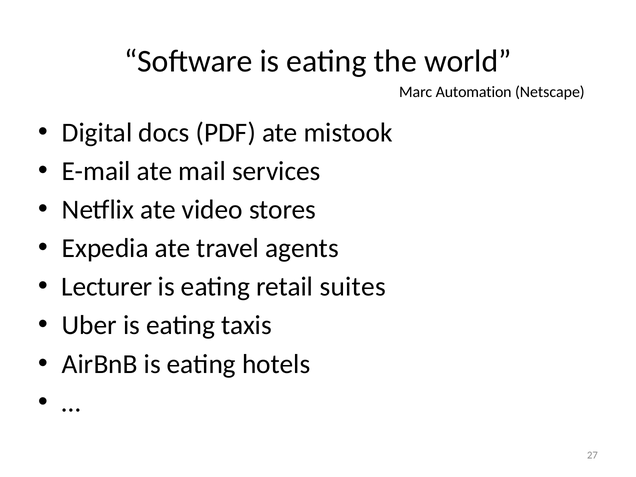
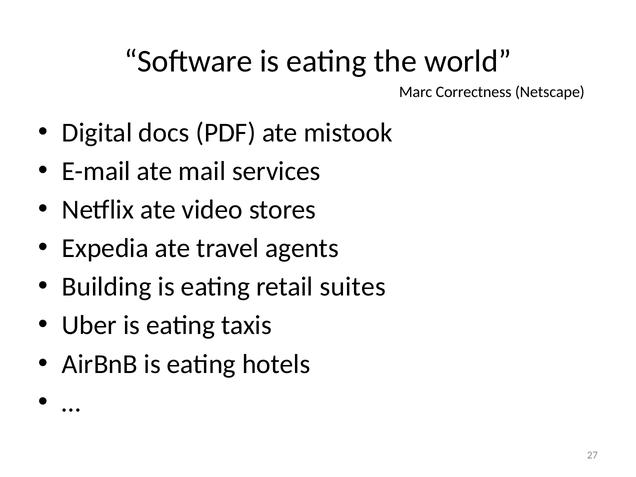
Automation: Automation -> Correctness (474, 92)
Lecturer: Lecturer -> Building (107, 287)
